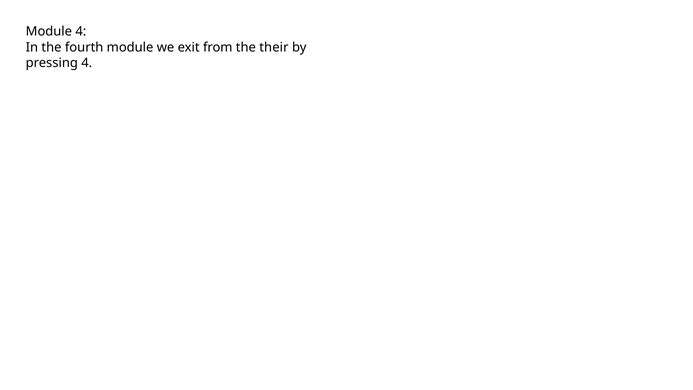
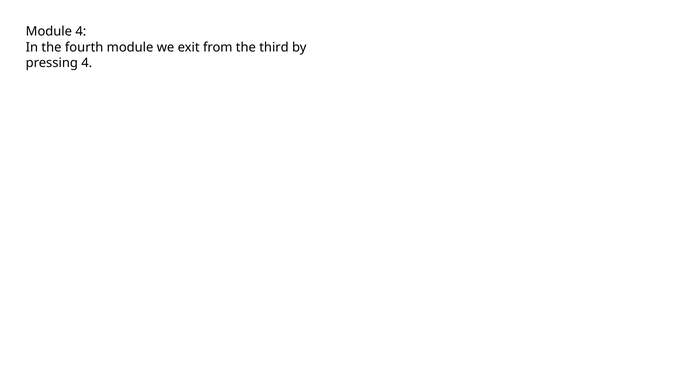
their: their -> third (274, 47)
